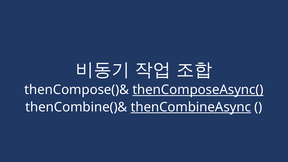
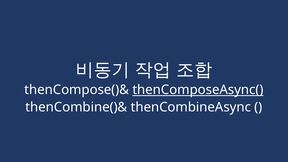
thenCombineAsync underline: present -> none (191, 107)
